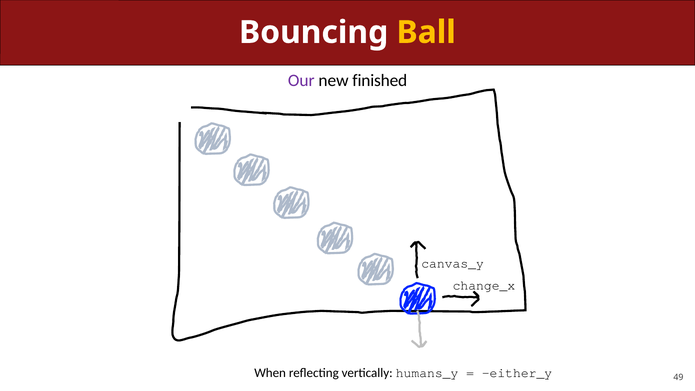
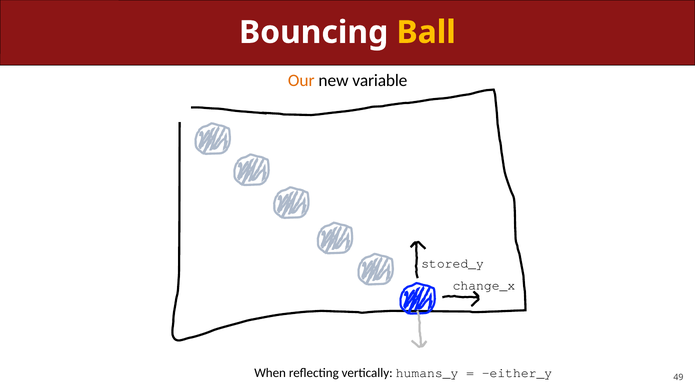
Our colour: purple -> orange (301, 80)
finished: finished -> variable (380, 80)
canvas_y: canvas_y -> stored_y (453, 263)
